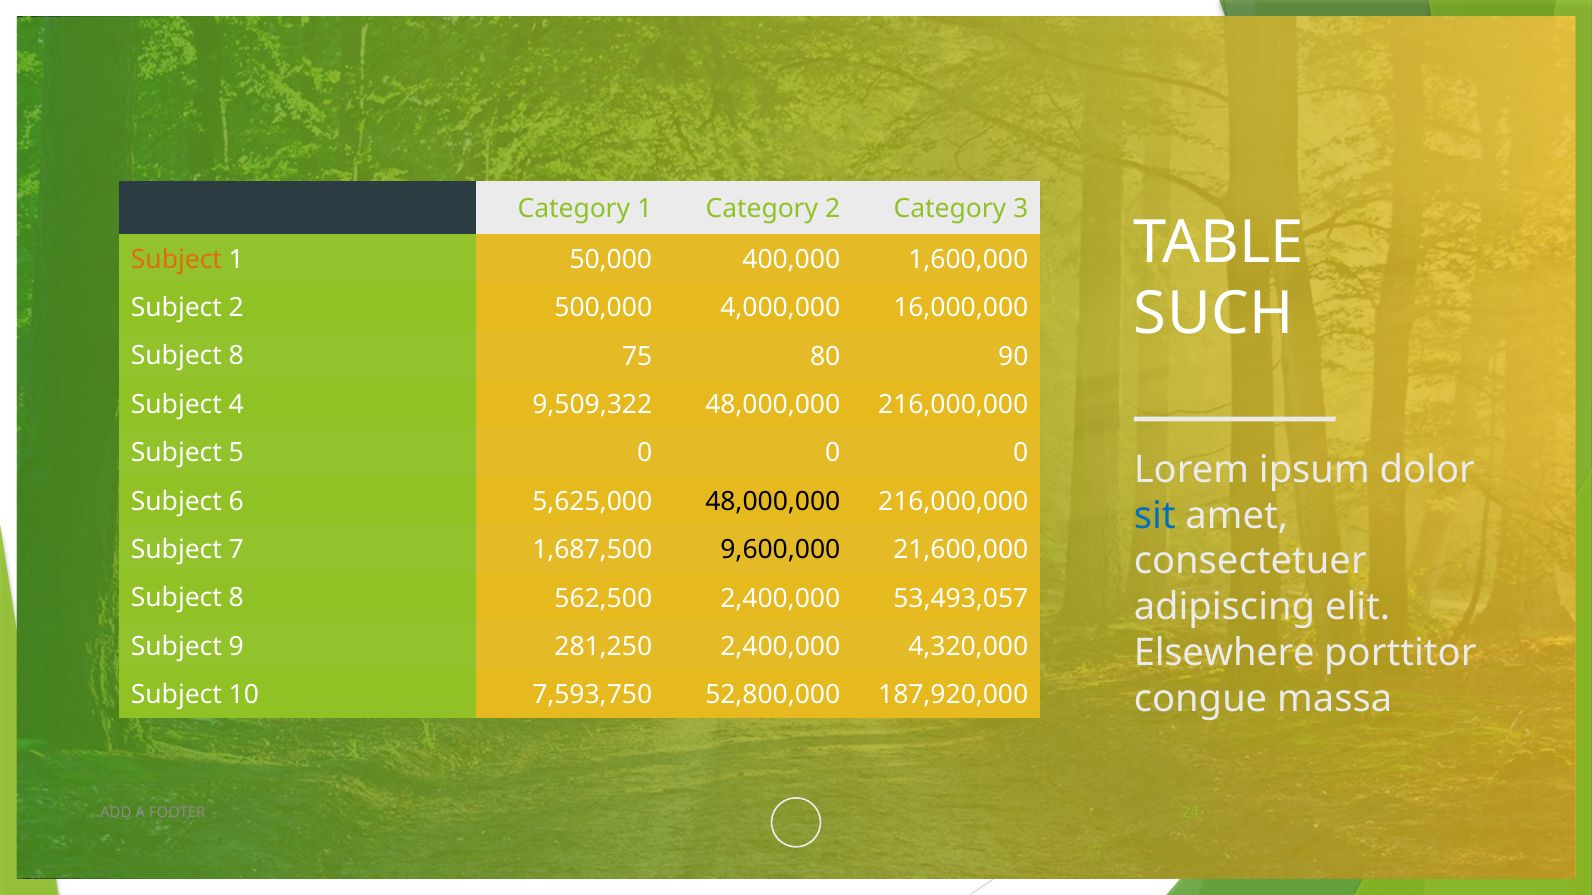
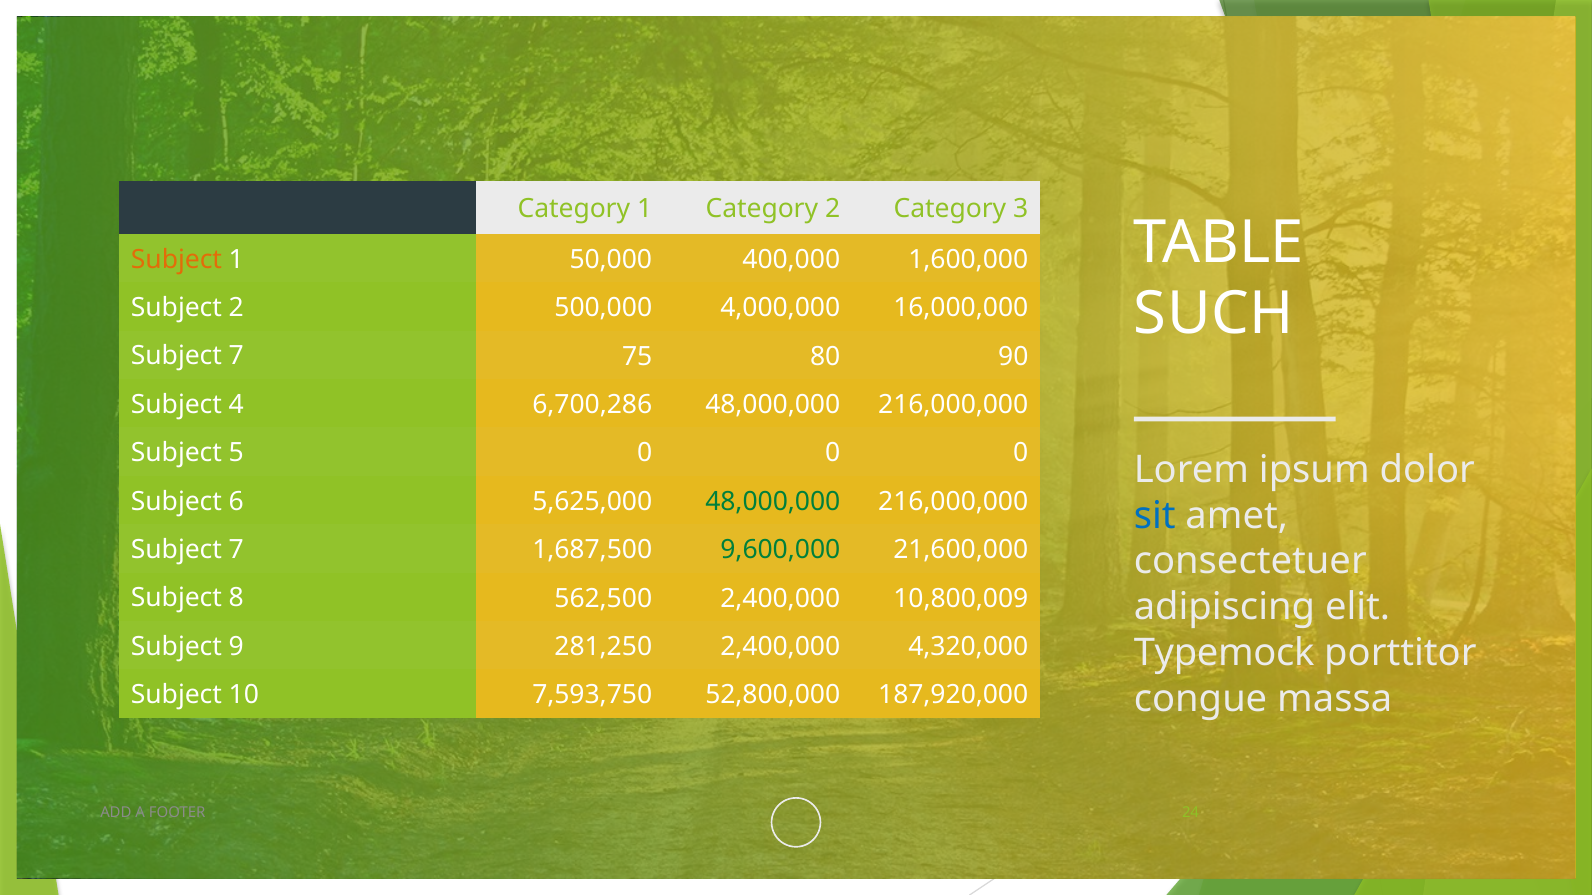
8: 8 -> 7 (236, 356)
9,509,322: 9,509,322 -> 6,700,286 (592, 405)
48,000,000 colour: black -> green (773, 502)
9,600,000 colour: black -> green (780, 550)
53,493,057: 53,493,057 -> 10,800,009 (961, 599)
Elsewhere: Elsewhere -> Typemock (1224, 653)
